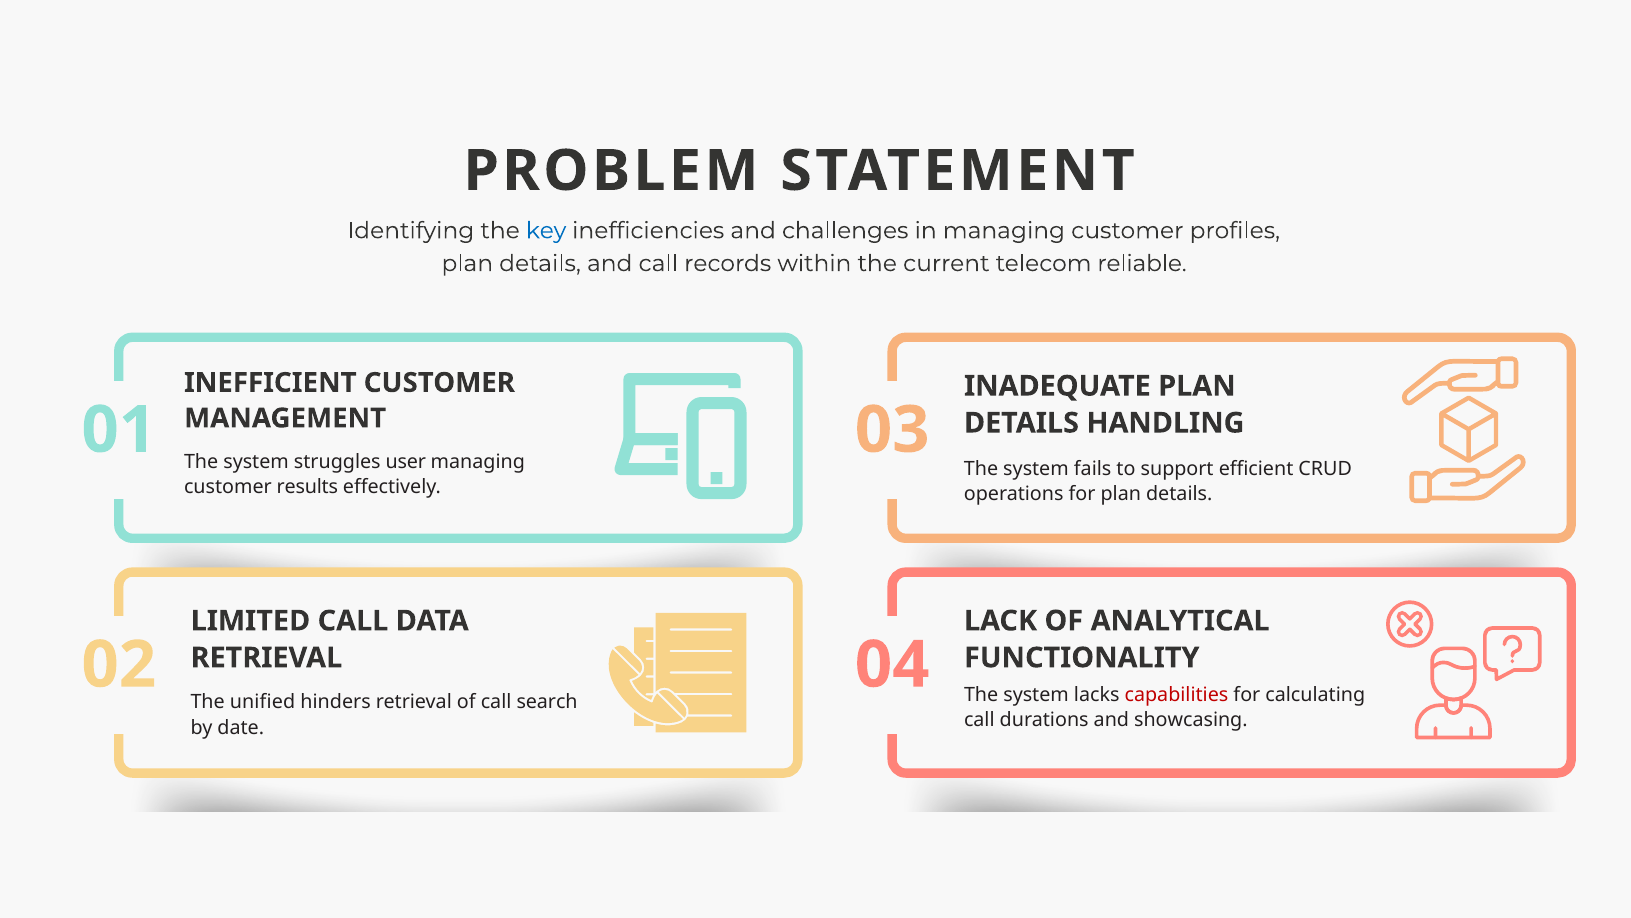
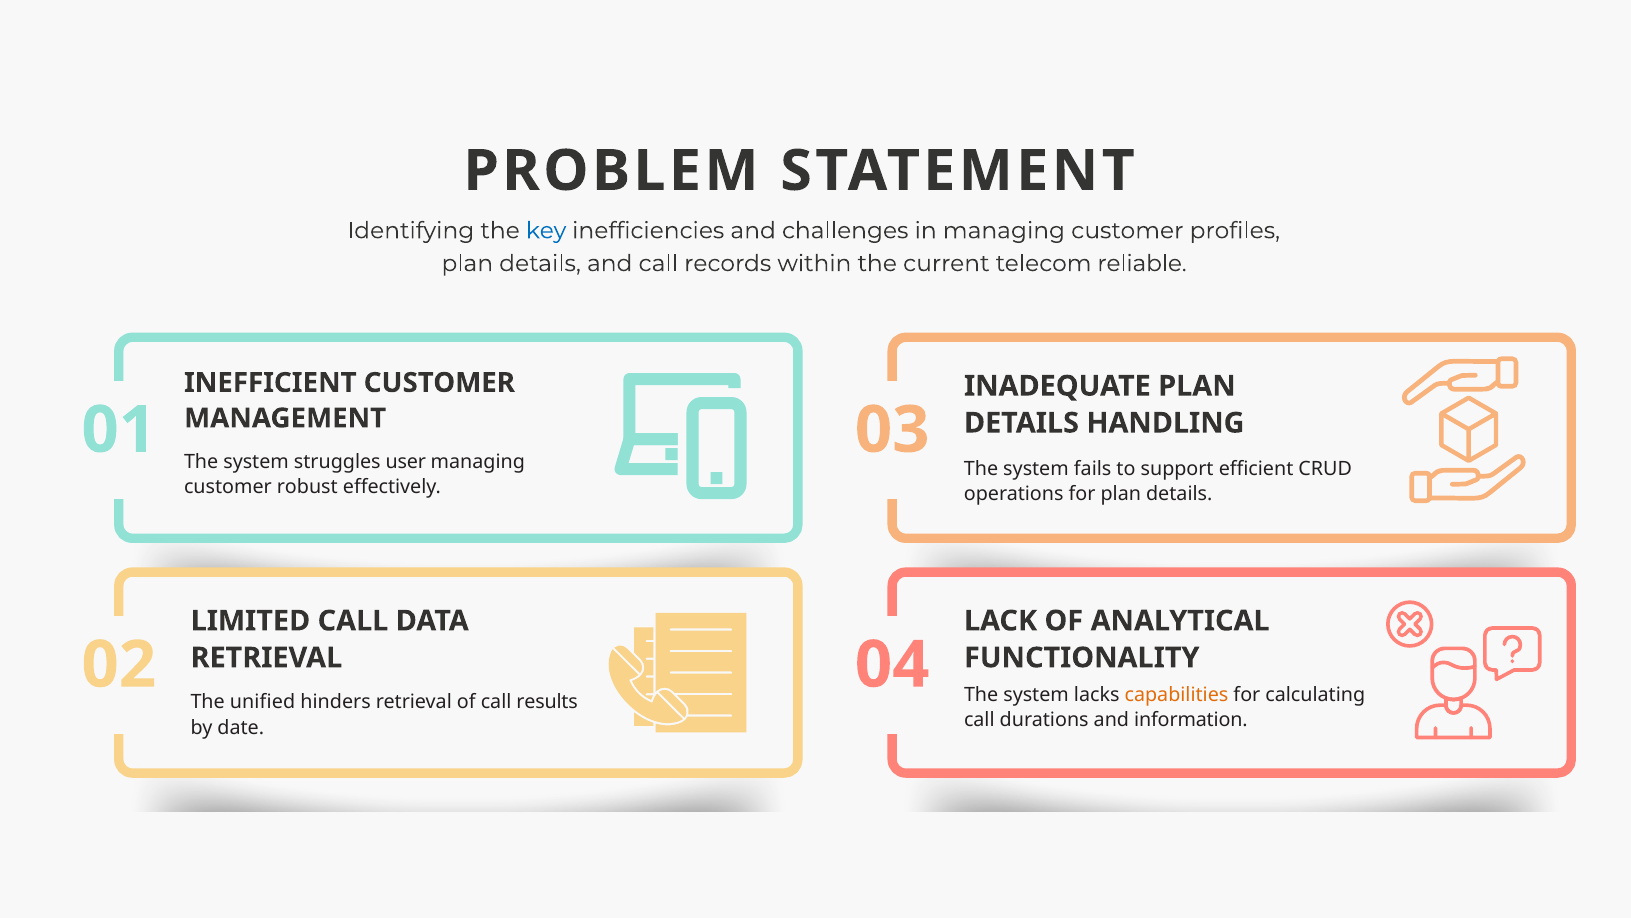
results: results -> robust (307, 487)
capabilities colour: red -> orange (1176, 695)
search: search -> results (547, 702)
showcasing: showcasing -> information (1191, 720)
